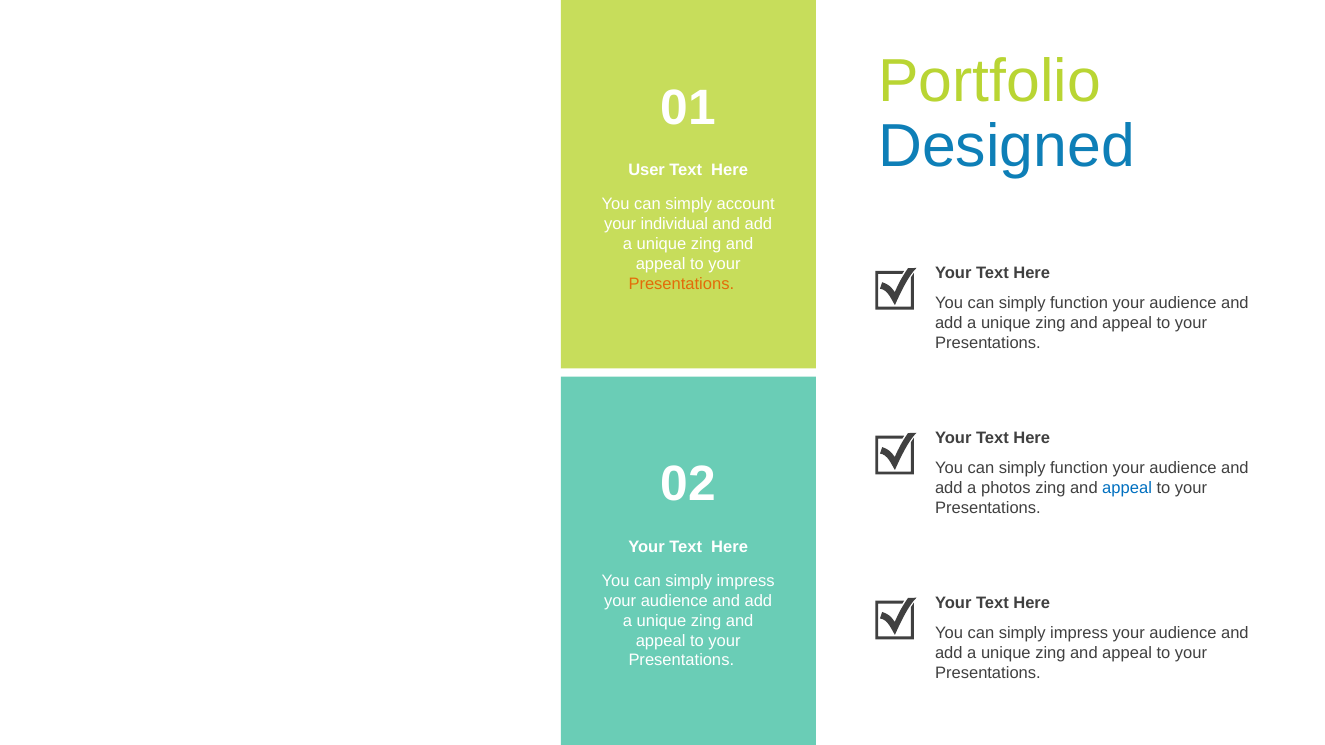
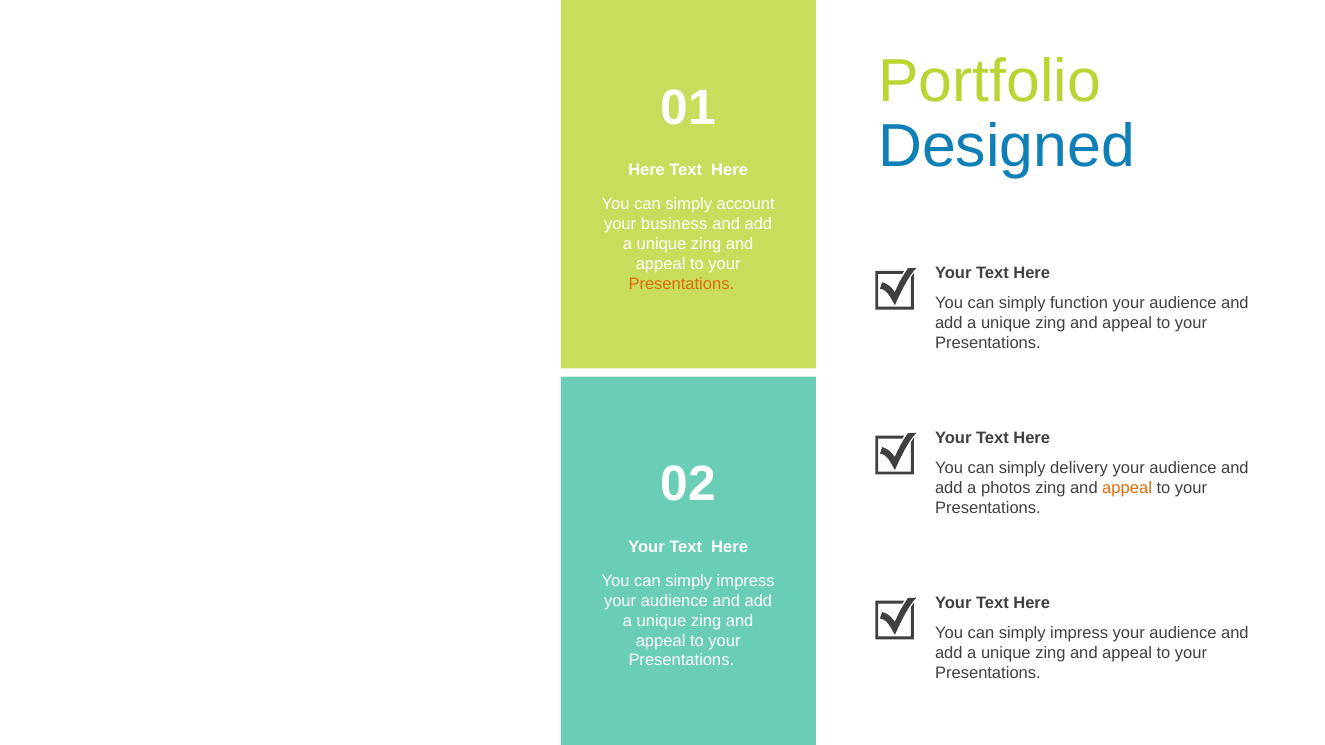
User: User -> Here (647, 170)
individual: individual -> business (674, 224)
function: function -> delivery (1079, 469)
appeal colour: blue -> orange (1127, 488)
